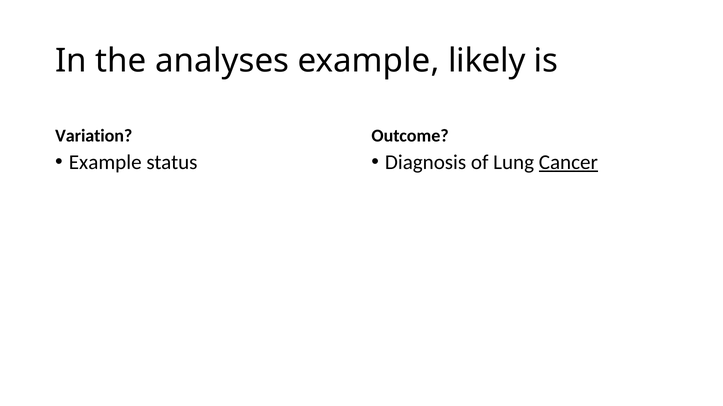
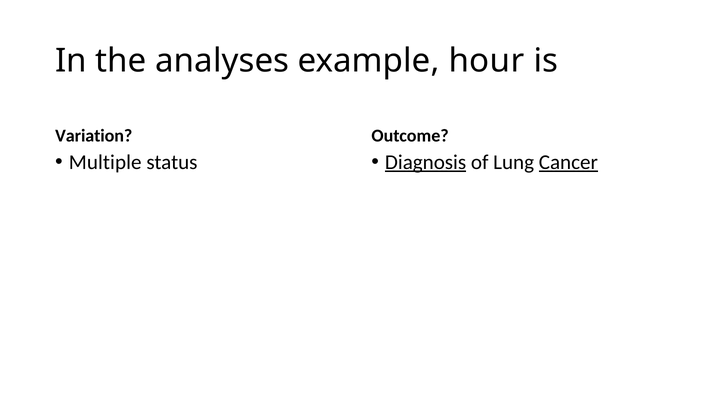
likely: likely -> hour (486, 61)
Example: Example -> Multiple (105, 163)
Diagnosis underline: none -> present (426, 163)
